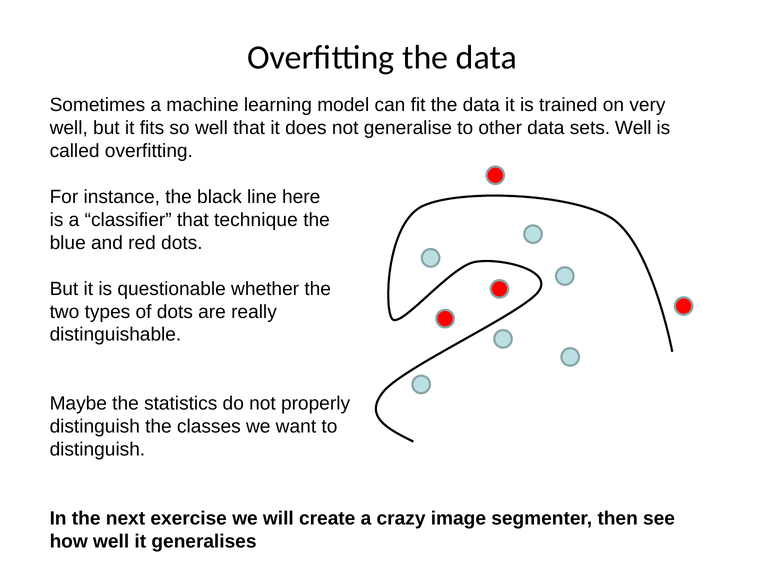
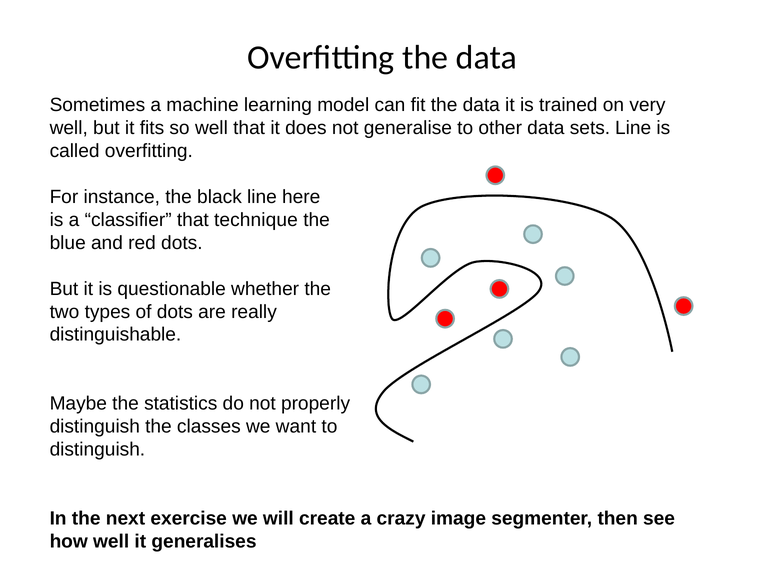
sets Well: Well -> Line (633, 128)
